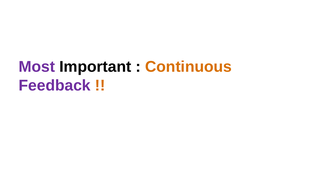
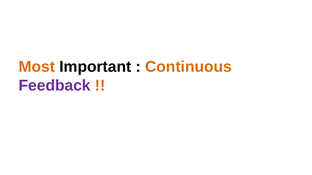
Most colour: purple -> orange (37, 67)
